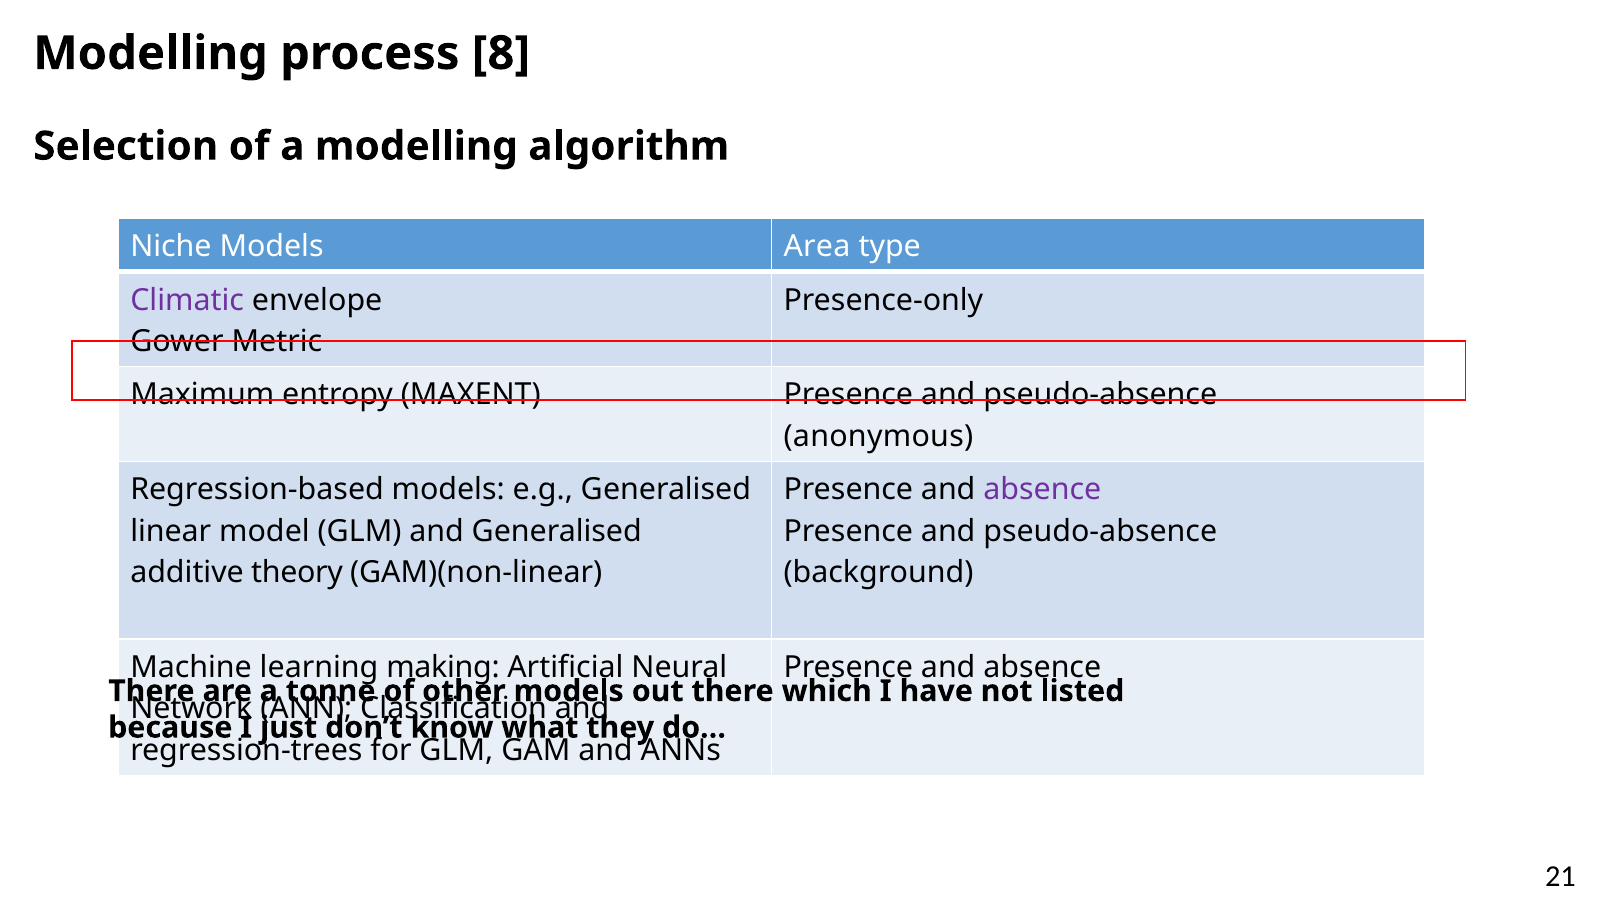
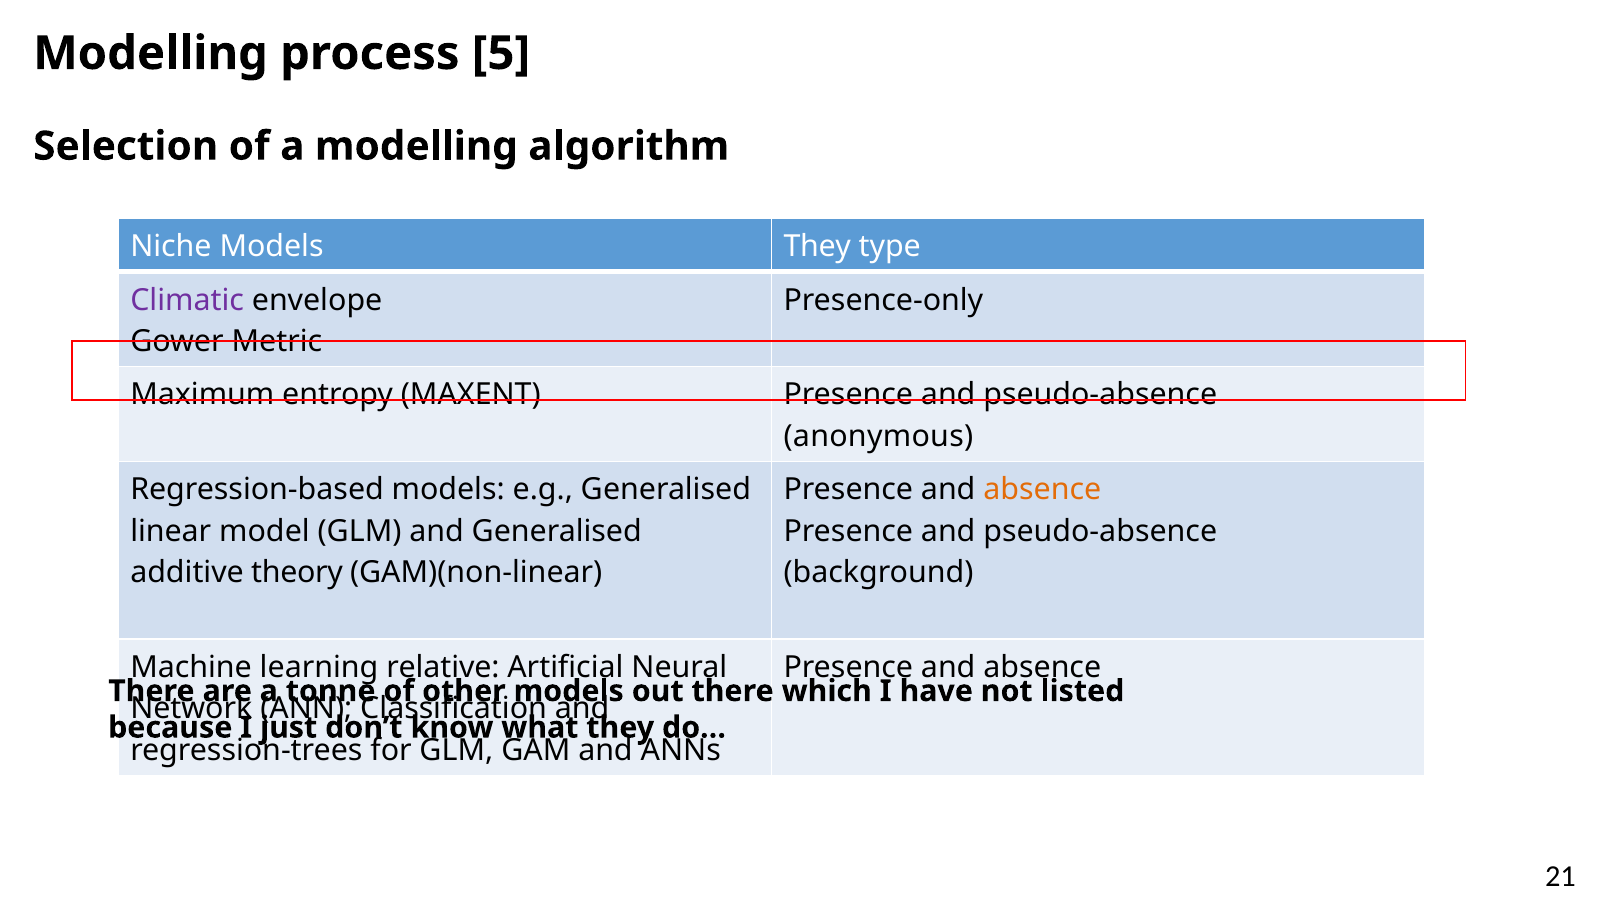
8: 8 -> 5 (501, 53)
Models Area: Area -> They (817, 246)
absence colour: purple -> orange (1042, 490)
making: making -> relative (443, 667)
